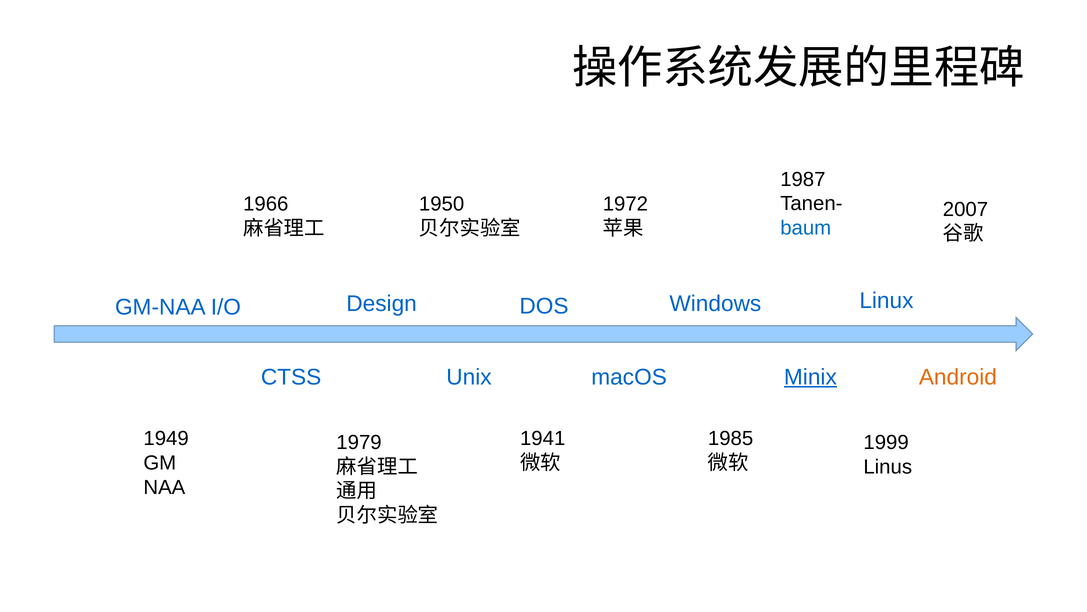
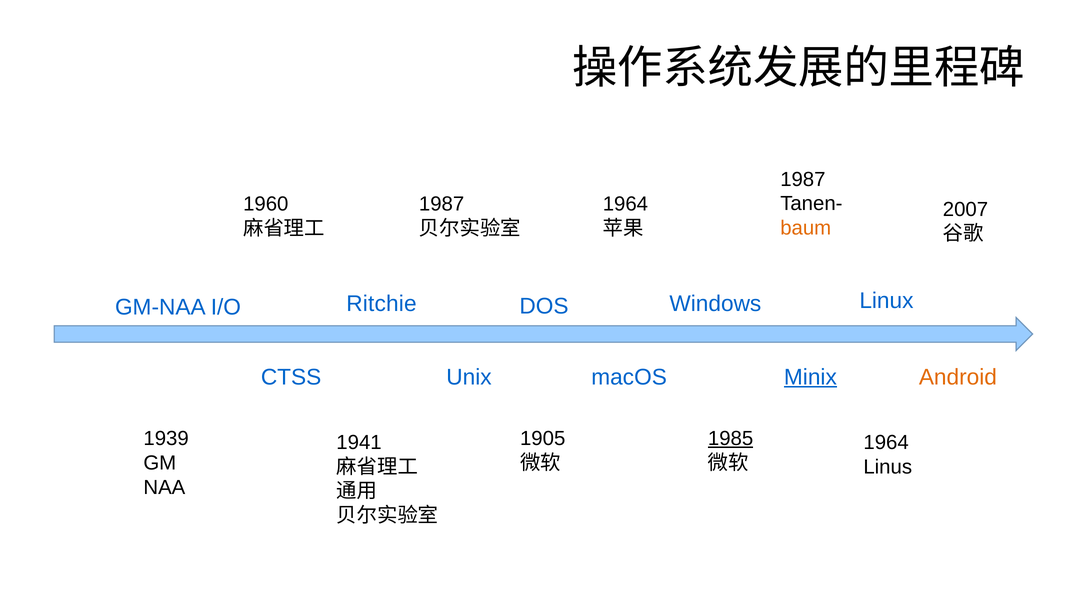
1966: 1966 -> 1960 (266, 204)
1950: 1950 -> 1987 (442, 204)
1972: 1972 -> 1964 (625, 204)
baum colour: blue -> orange (806, 228)
Design: Design -> Ritchie (381, 303)
1949: 1949 -> 1939 (166, 438)
1941: 1941 -> 1905 (543, 438)
1985 underline: none -> present (731, 438)
1979: 1979 -> 1941 (359, 442)
1999: 1999 -> 1964 (886, 442)
